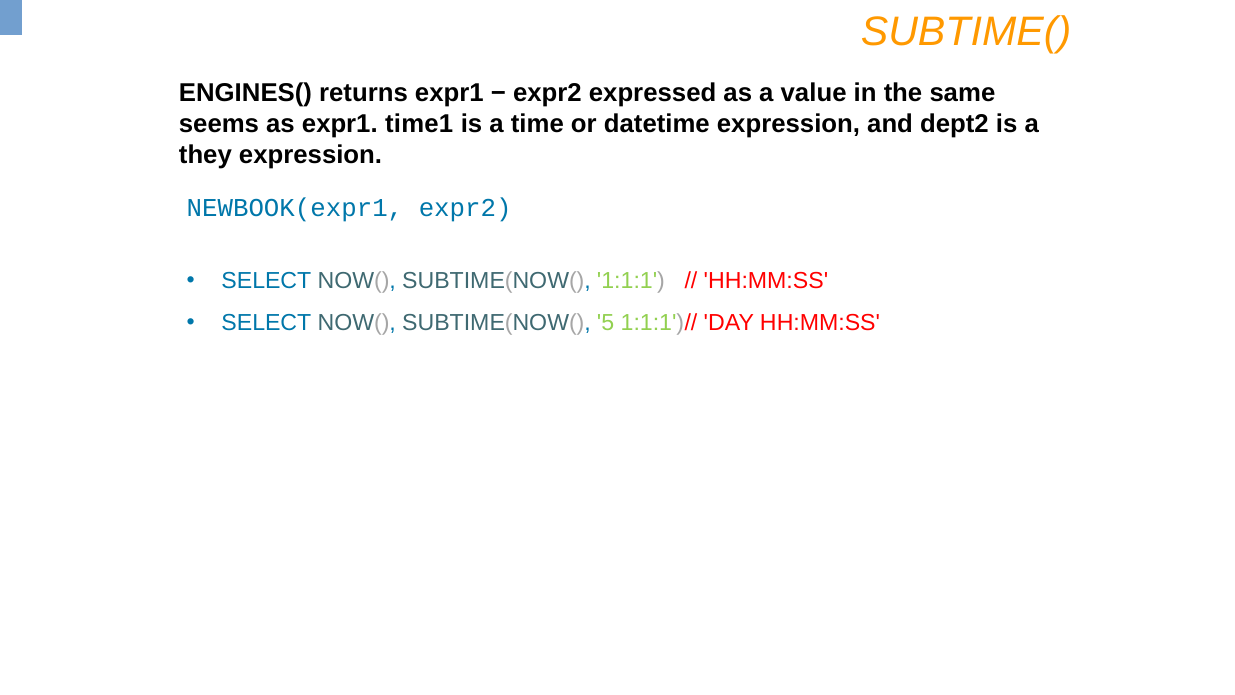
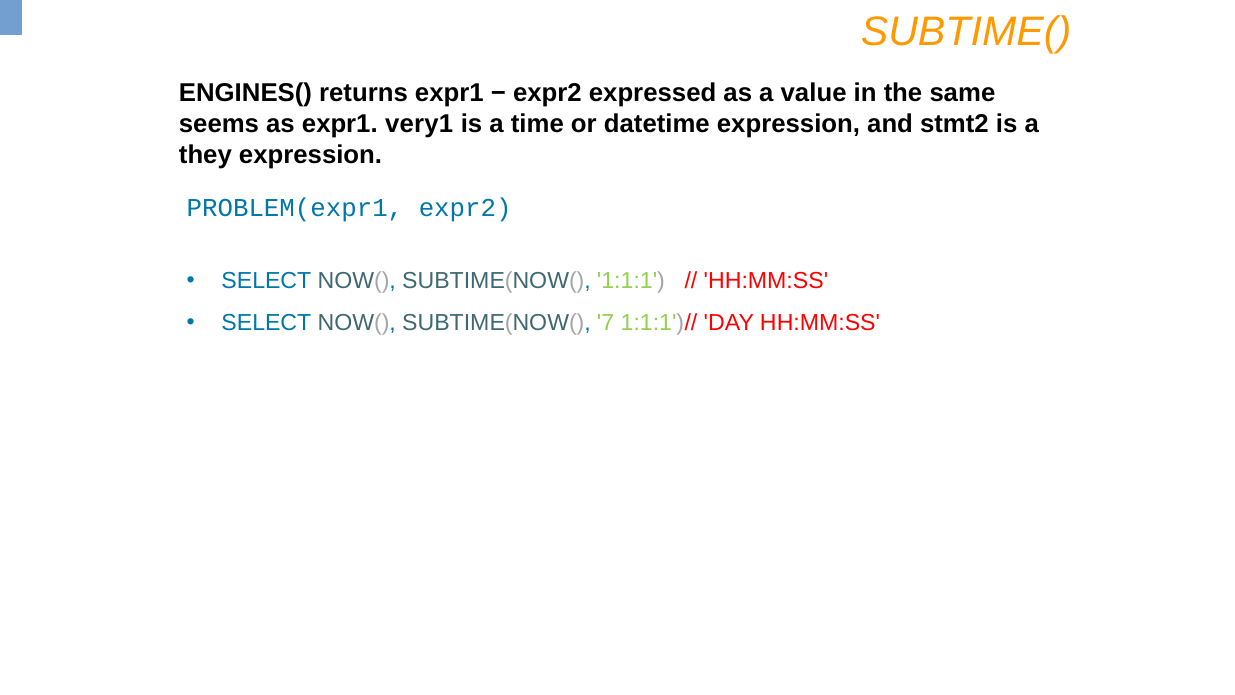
time1: time1 -> very1 (419, 124)
dept2: dept2 -> stmt2 (954, 124)
NEWBOOK(expr1: NEWBOOK(expr1 -> PROBLEM(expr1 (295, 208)
5: 5 -> 7 (606, 323)
